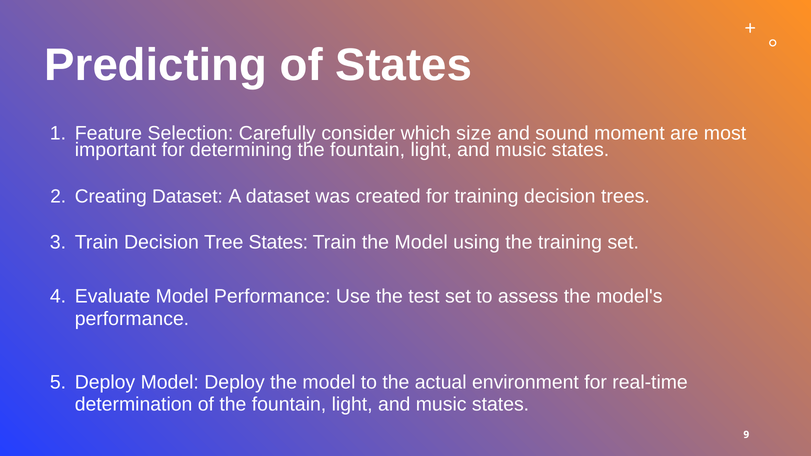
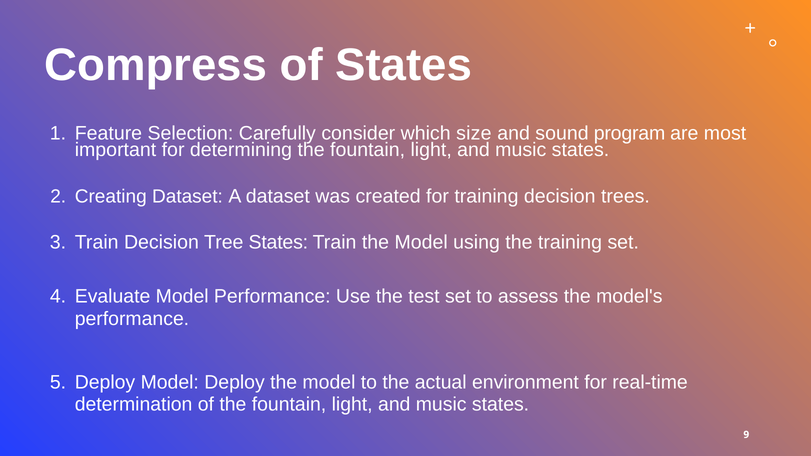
Predicting: Predicting -> Compress (156, 65)
moment: moment -> program (630, 133)
